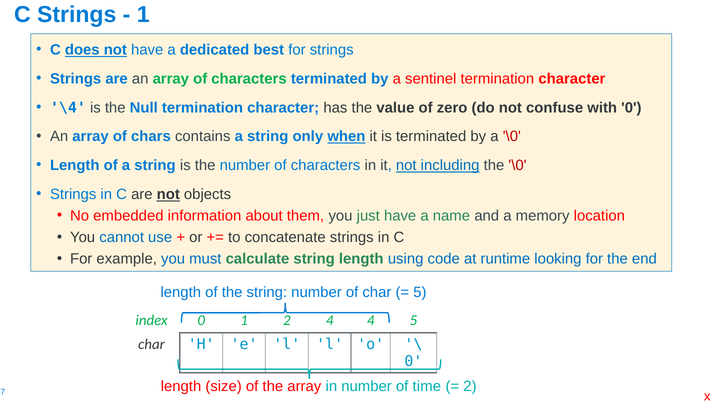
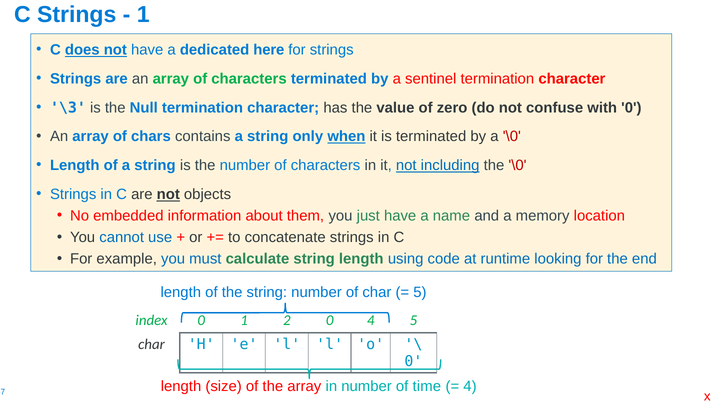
best: best -> here (269, 50)
\4: \4 -> \3 (68, 108)
2 4: 4 -> 0 (330, 320)
2: 2 -> 4 (470, 386)
